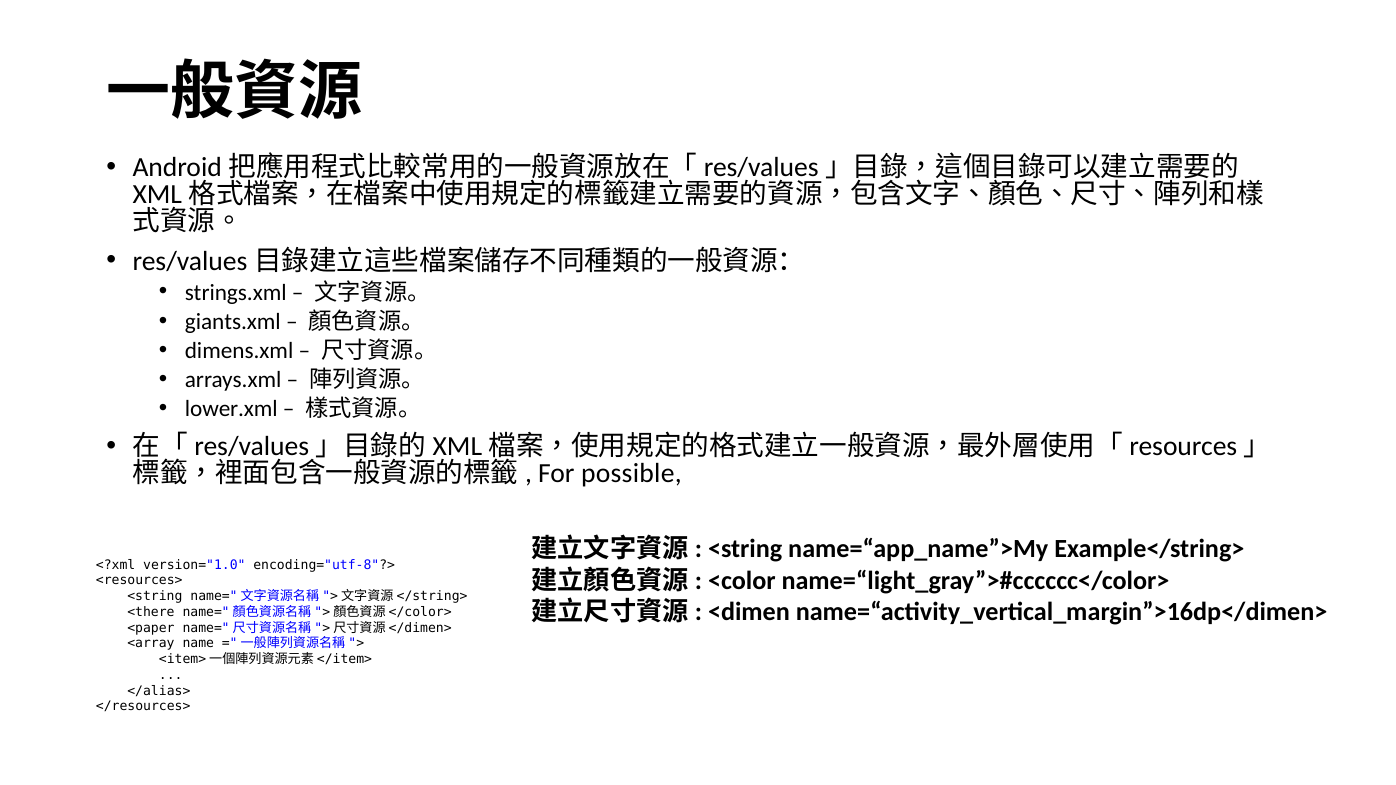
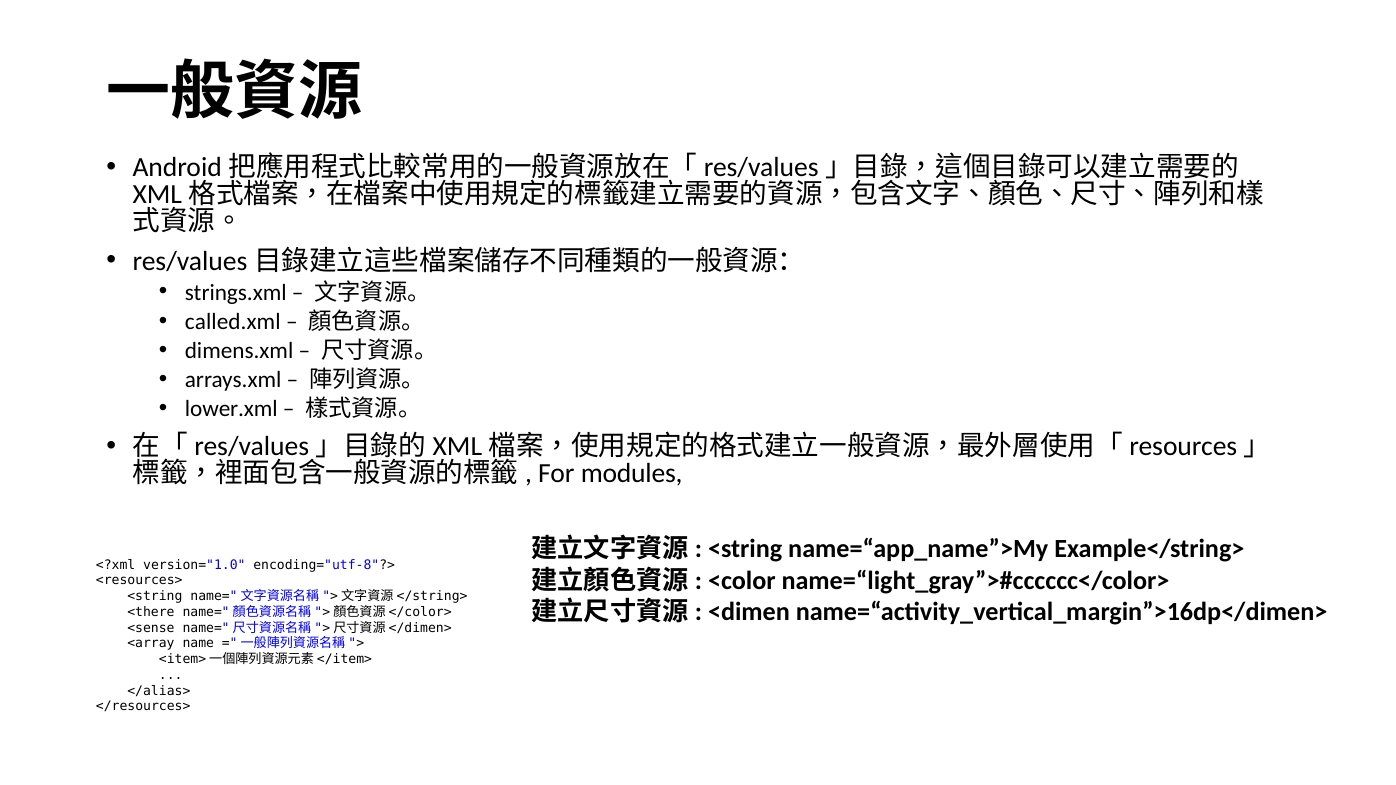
giants.xml: giants.xml -> called.xml (233, 322)
possible: possible -> modules (632, 473)
<paper: <paper -> <sense (151, 628)
